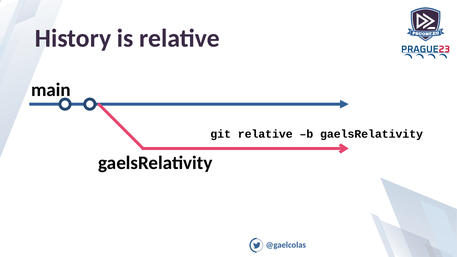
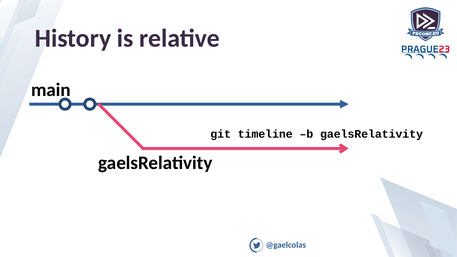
git relative: relative -> timeline (265, 134)
